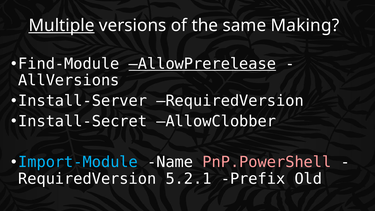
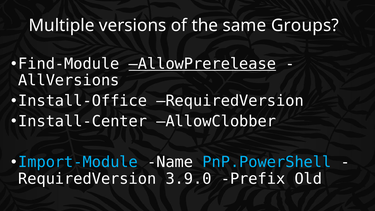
Multiple underline: present -> none (62, 25)
Making: Making -> Groups (305, 25)
Install-Server: Install-Server -> Install-Office (83, 101)
Install-Secret: Install-Secret -> Install-Center (83, 121)
PnP.PowerShell colour: pink -> light blue (267, 162)
5.2.1: 5.2.1 -> 3.9.0 (189, 179)
